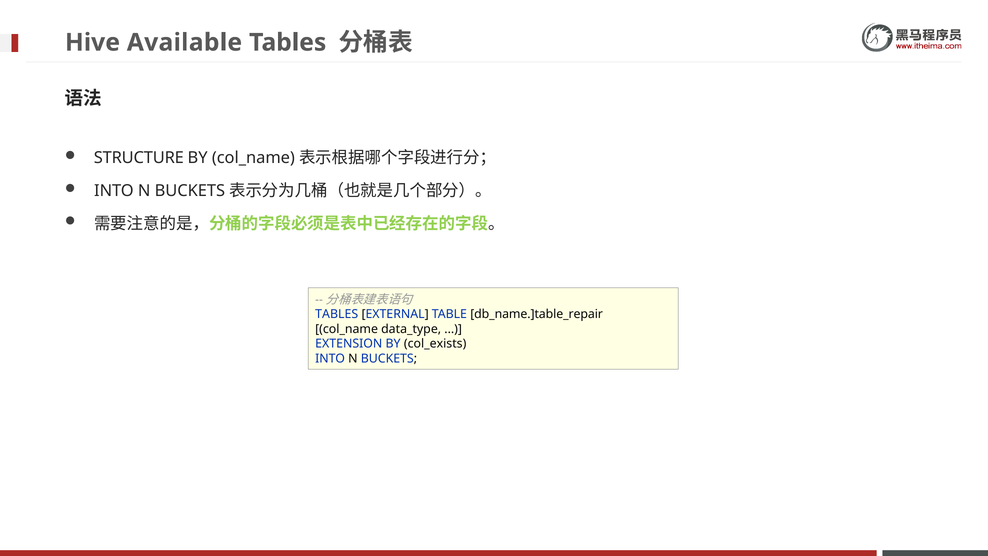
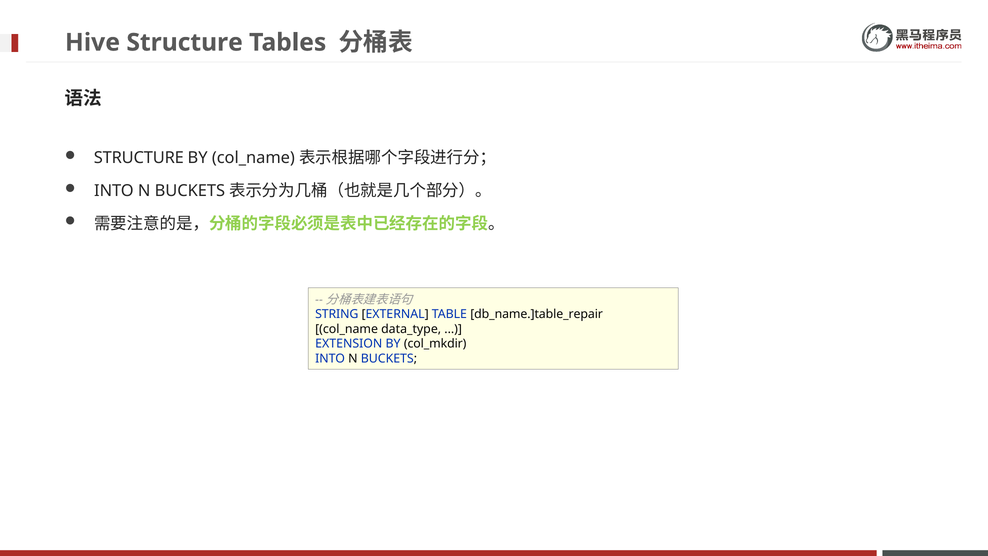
Hive Available: Available -> Structure (185, 42)
TABLES: TABLES -> STRING (337, 314)
col_exists: col_exists -> col_mkdir (435, 344)
